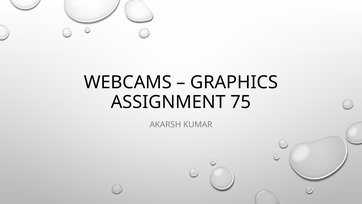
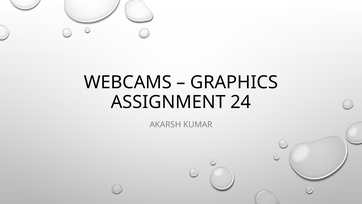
75: 75 -> 24 (241, 102)
